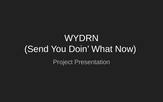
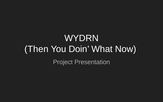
Send: Send -> Then (36, 49)
